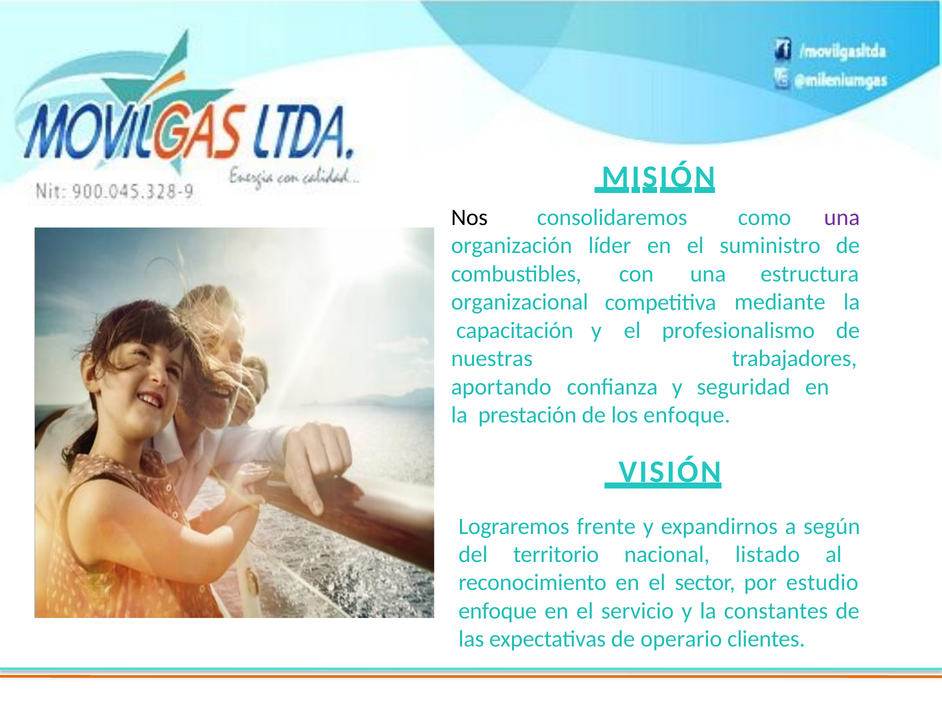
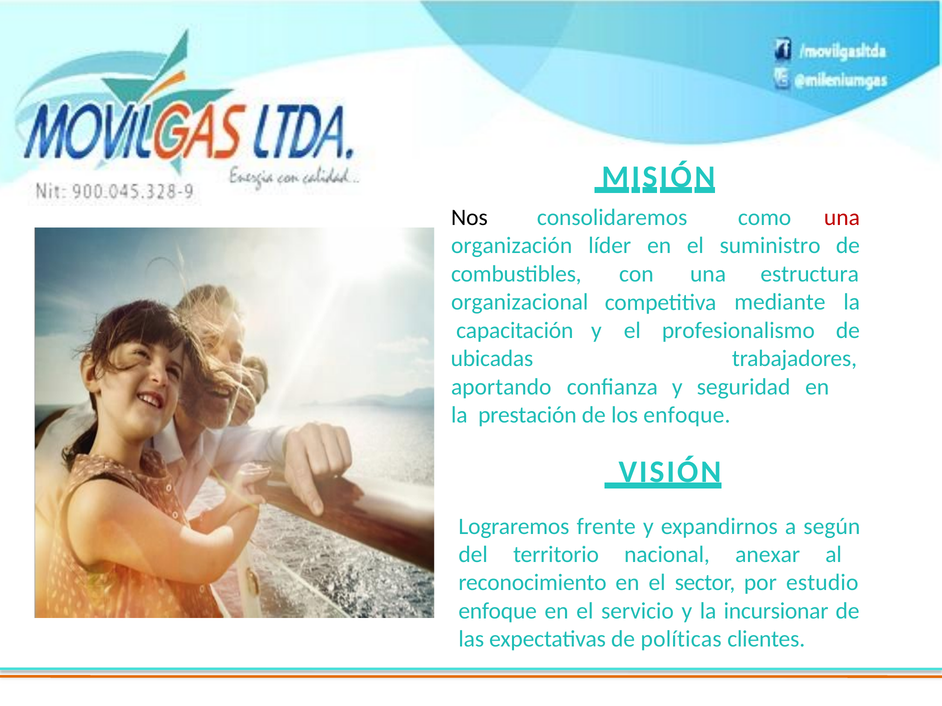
una colour: purple -> red (842, 218)
nuestras: nuestras -> ubicadas (492, 359)
listado: listado -> anexar (768, 555)
constantes: constantes -> incursionar (776, 611)
operario: operario -> políticas (681, 640)
